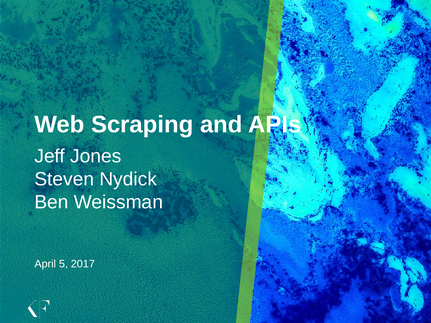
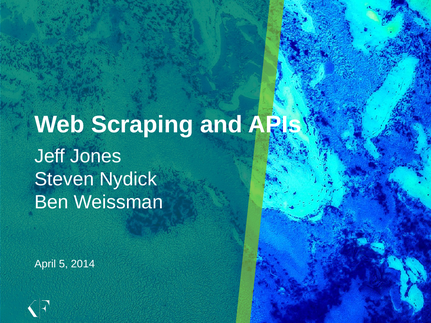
2017: 2017 -> 2014 (83, 264)
